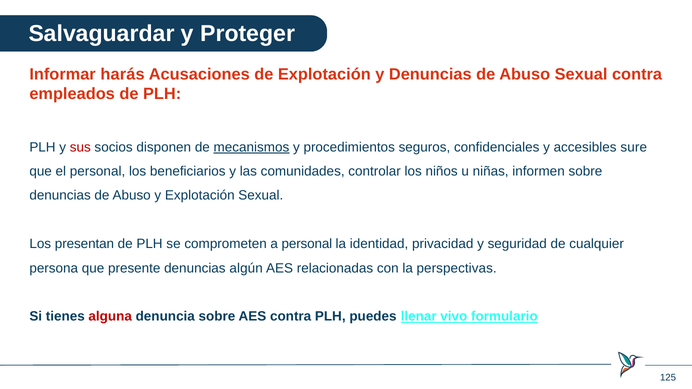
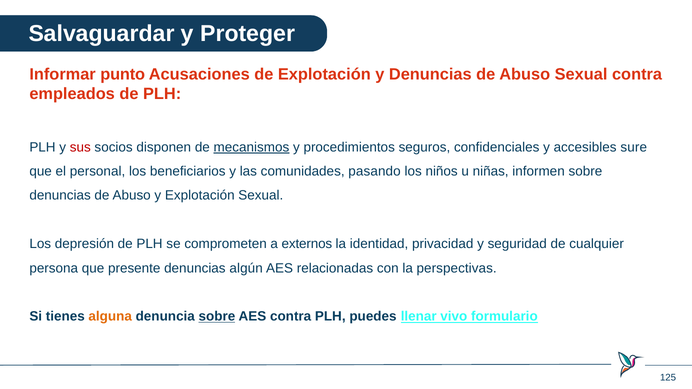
harás: harás -> punto (123, 74)
controlar: controlar -> pasando (375, 171)
presentan: presentan -> depresión (84, 244)
a personal: personal -> externos (307, 244)
alguna colour: red -> orange (110, 317)
sobre underline: none -> present (217, 317)
